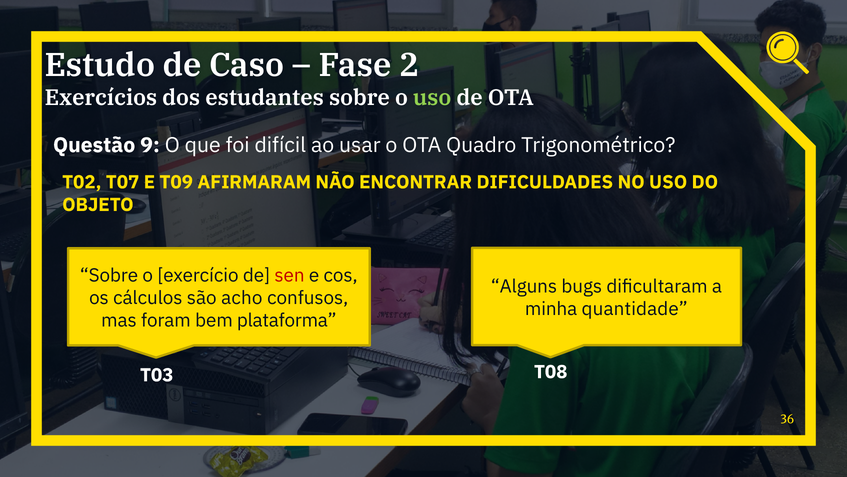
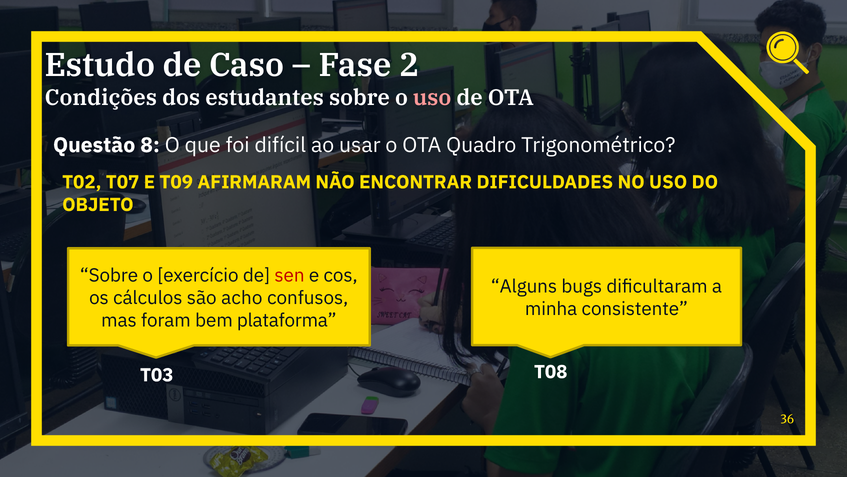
Exercícios: Exercícios -> Condições (101, 98)
uso colour: light green -> pink (432, 98)
9: 9 -> 8 (150, 145)
quantidade: quantidade -> consistente (635, 309)
